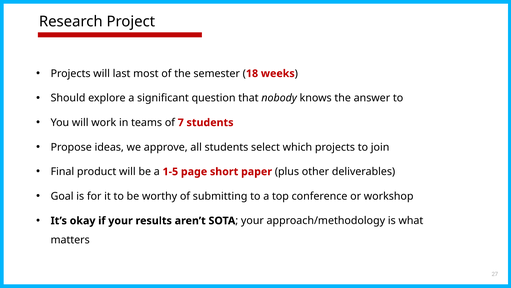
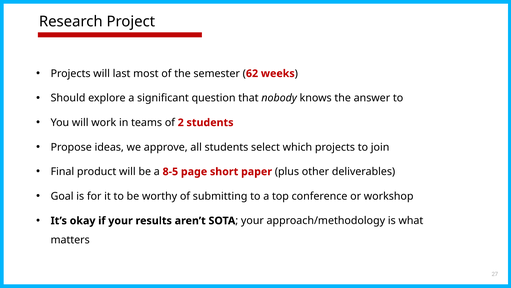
18: 18 -> 62 (252, 73)
7: 7 -> 2 (181, 122)
1-5: 1-5 -> 8-5 (170, 171)
